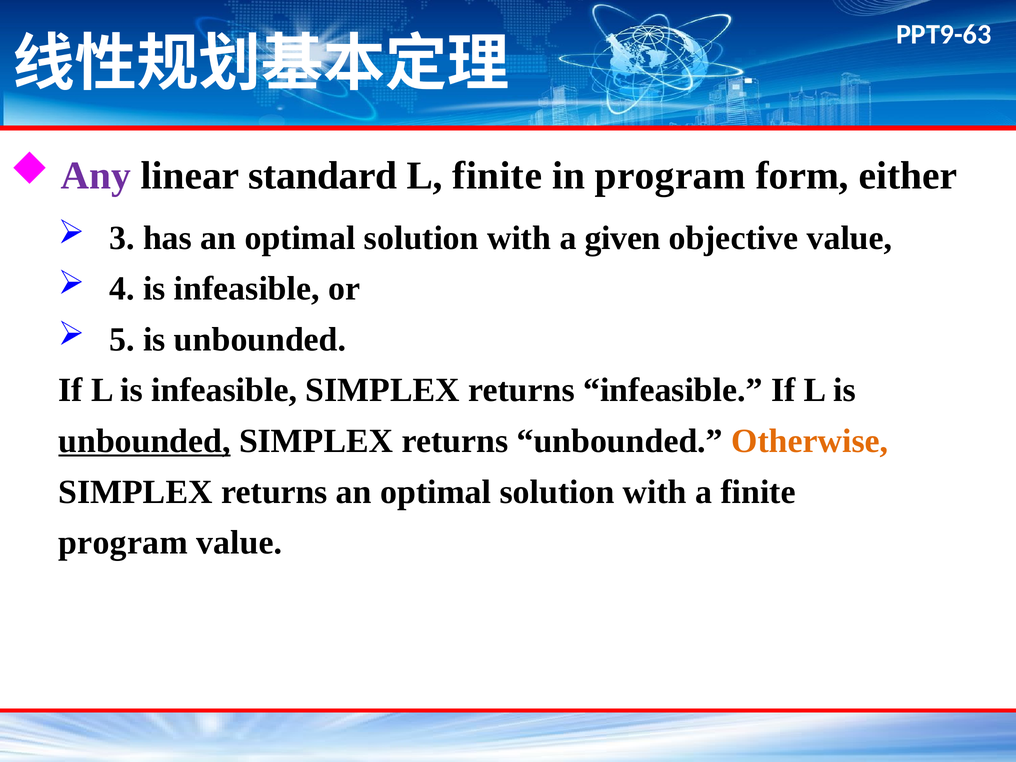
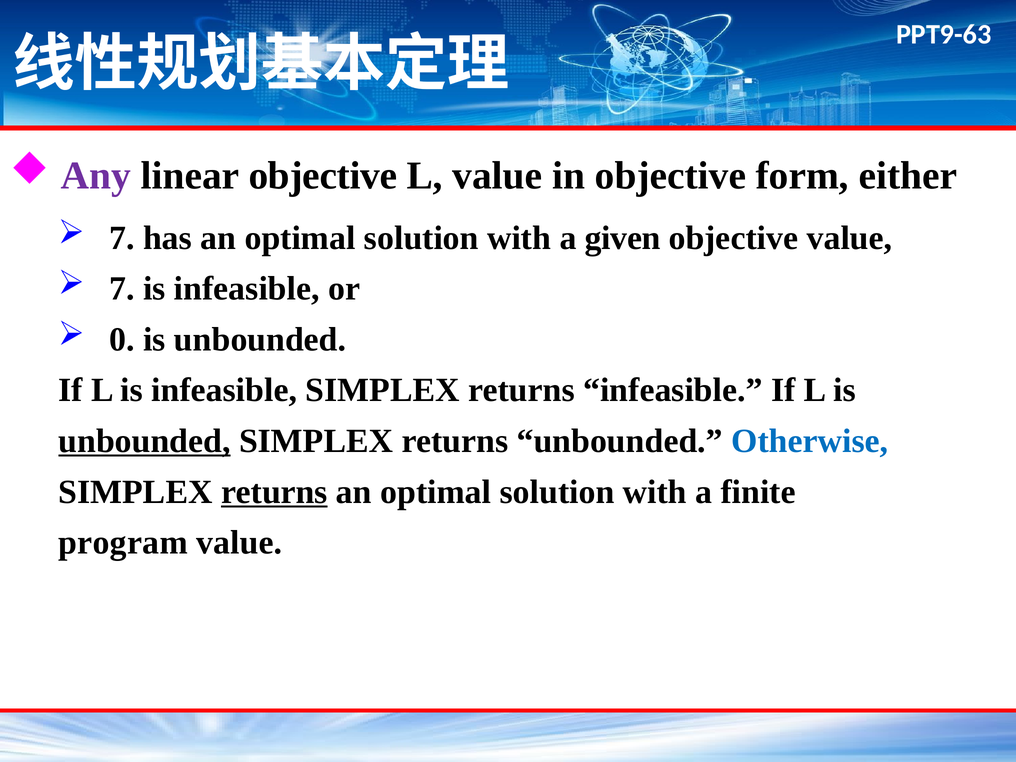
linear standard: standard -> objective (323, 176)
L finite: finite -> value (497, 176)
in program: program -> objective (670, 176)
3: 3 -> 7 (122, 238)
4: 4 -> 7 (122, 289)
5: 5 -> 0 (122, 339)
Otherwise colour: orange -> blue (810, 441)
returns underline: none -> present (274, 492)
